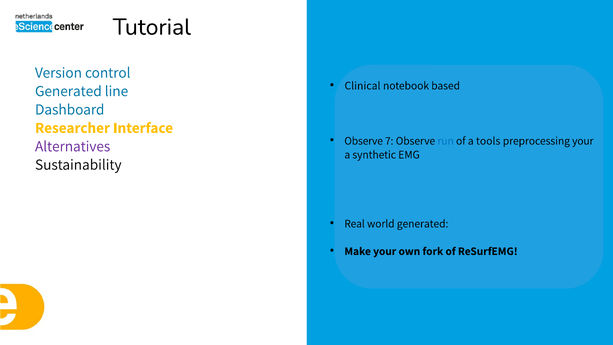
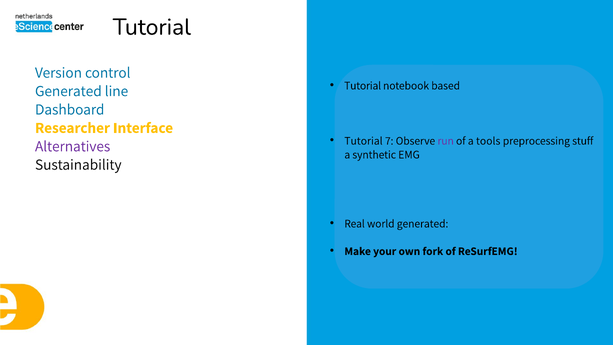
Clinical: Clinical -> Tutorial (363, 86)
Observe: Observe -> Tutorial (363, 141)
run colour: blue -> purple (446, 141)
preprocessing your: your -> stuff (583, 141)
